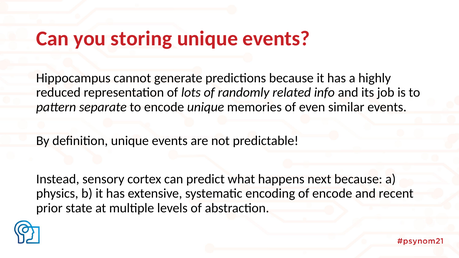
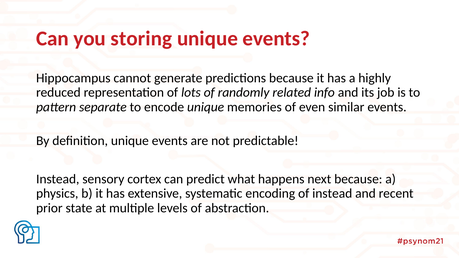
of encode: encode -> instead (332, 194)
